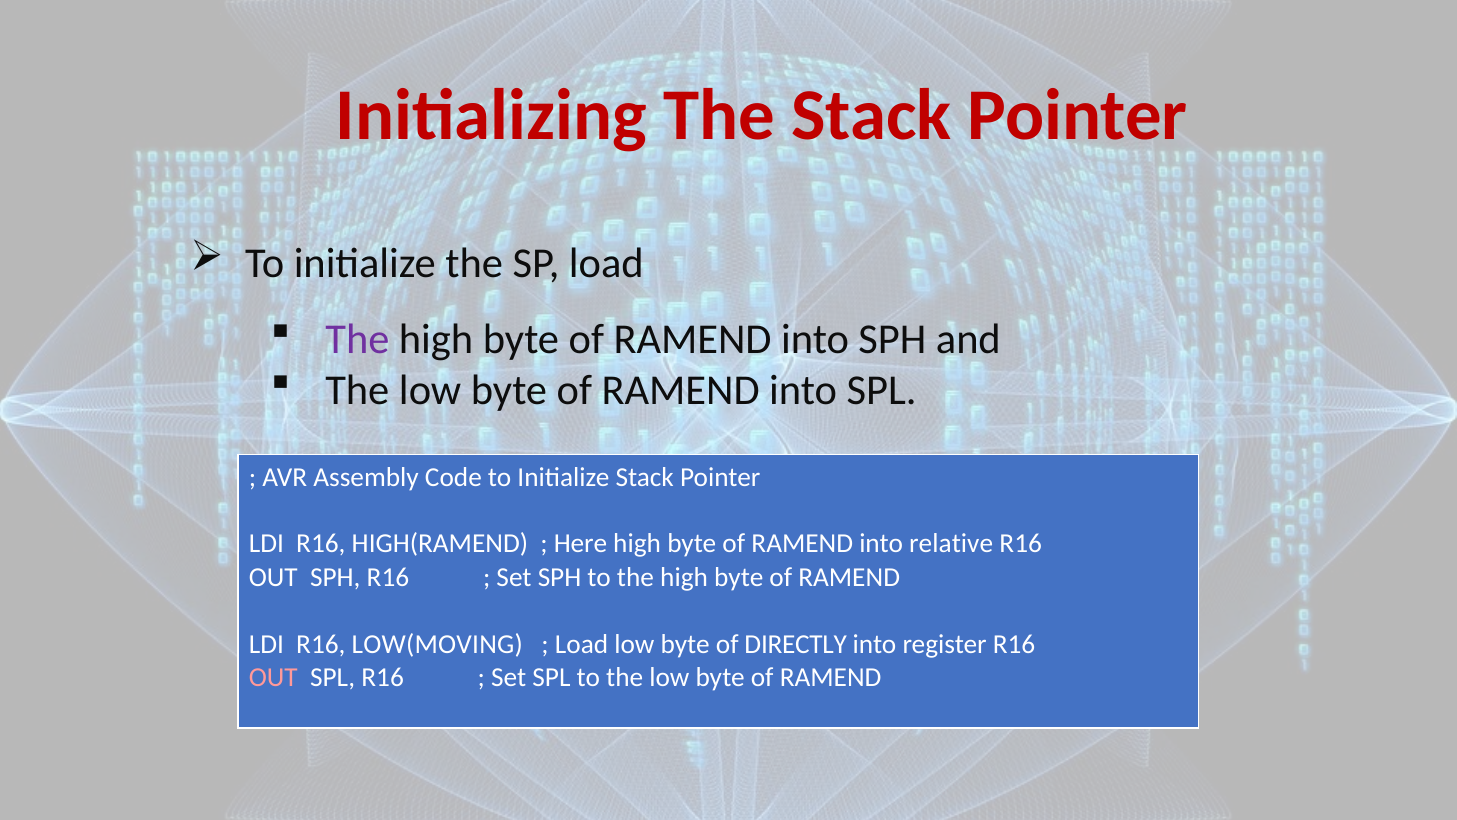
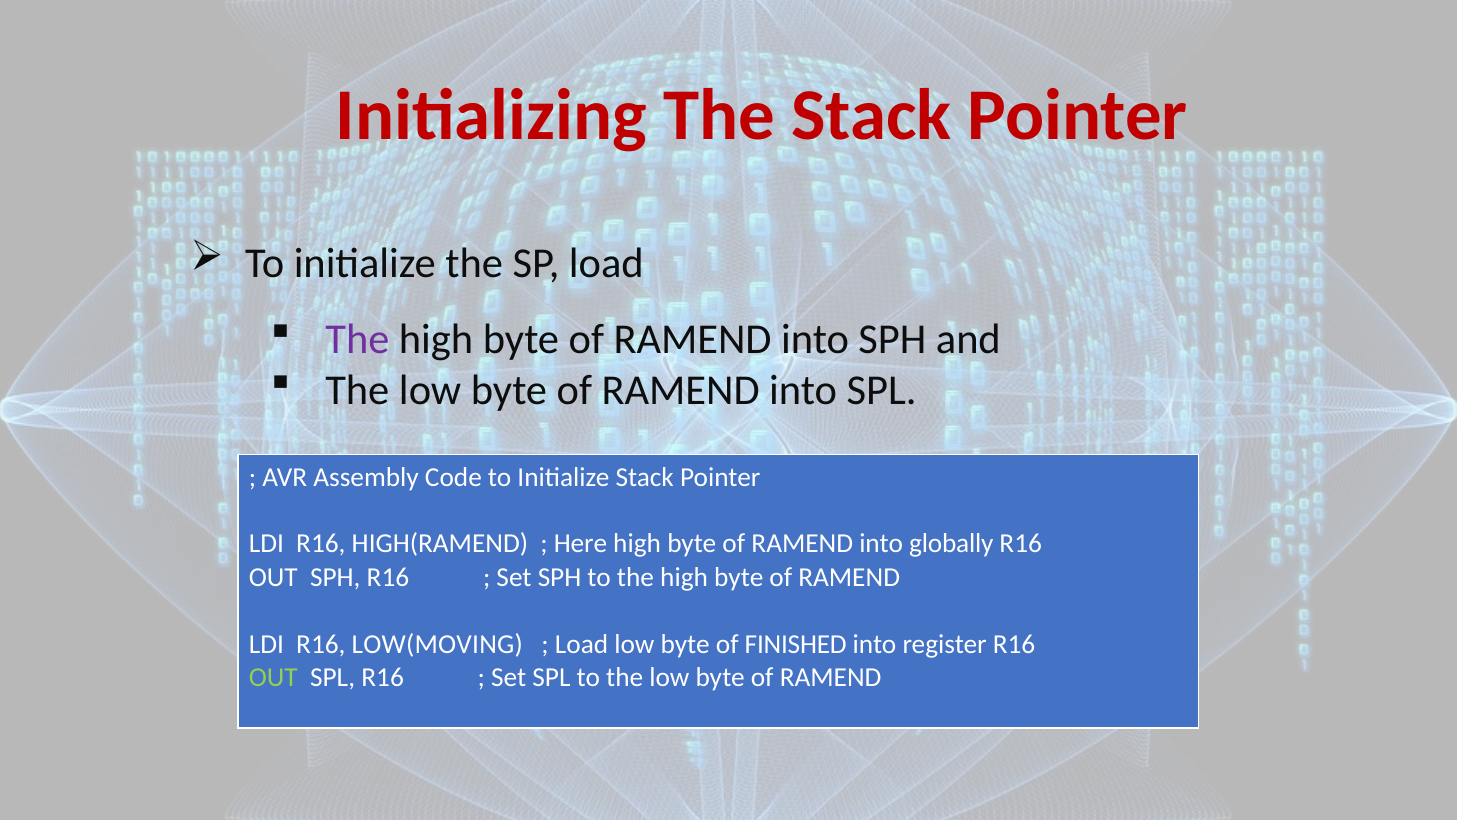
relative: relative -> globally (951, 544)
DIRECTLY: DIRECTLY -> FINISHED (796, 644)
OUT colour: pink -> light green (273, 677)
